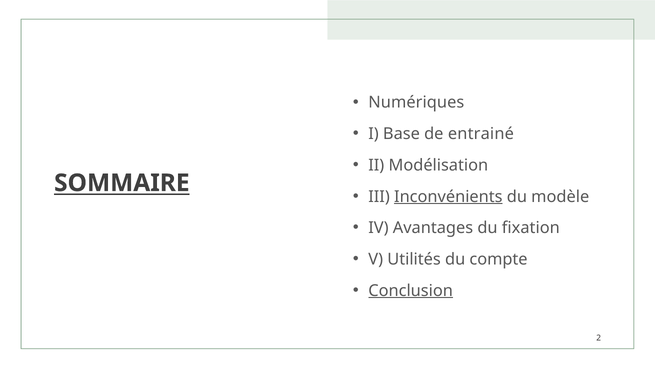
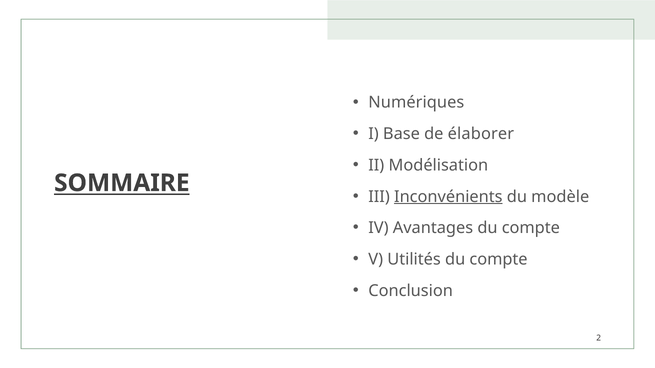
entrainé: entrainé -> élaborer (481, 134)
Avantages du fixation: fixation -> compte (531, 228)
Conclusion underline: present -> none (411, 291)
